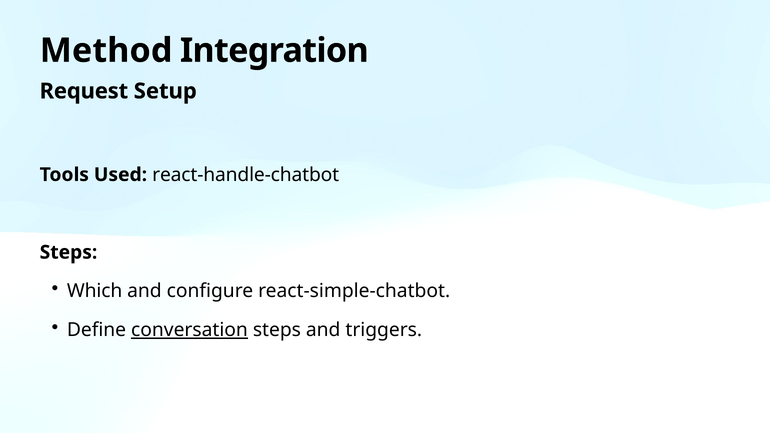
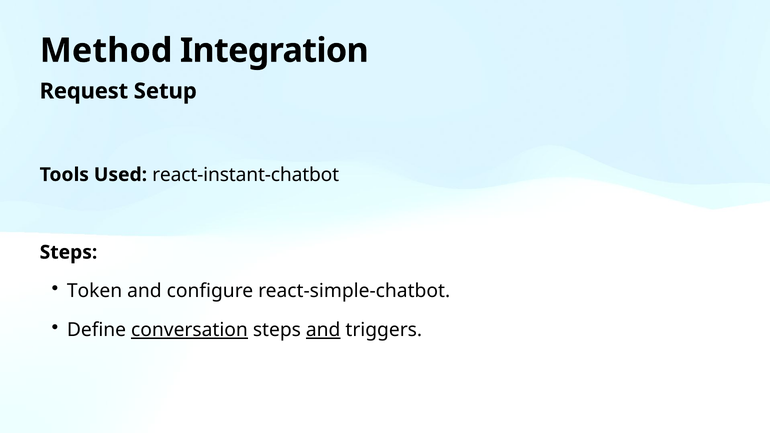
react-handle-chatbot: react-handle-chatbot -> react-instant-chatbot (246, 175)
Which: Which -> Token (95, 291)
and underline: none -> present (323, 330)
